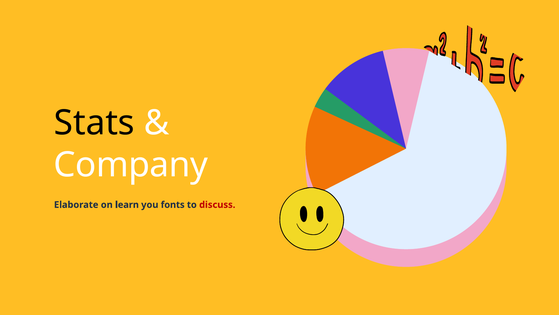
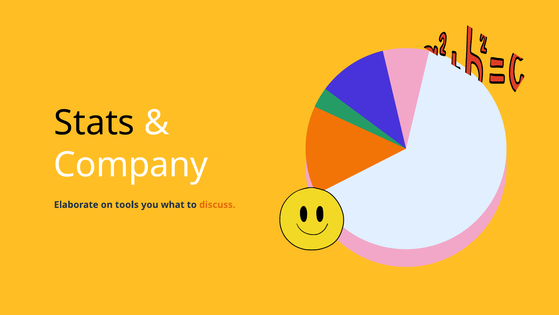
learn: learn -> tools (127, 204)
fonts: fonts -> what (173, 204)
discuss colour: red -> orange (217, 204)
